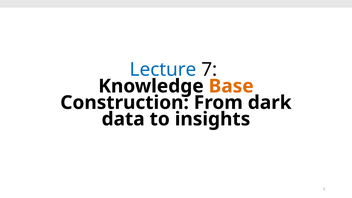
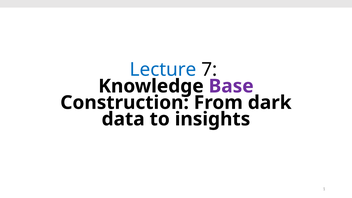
Base colour: orange -> purple (231, 86)
